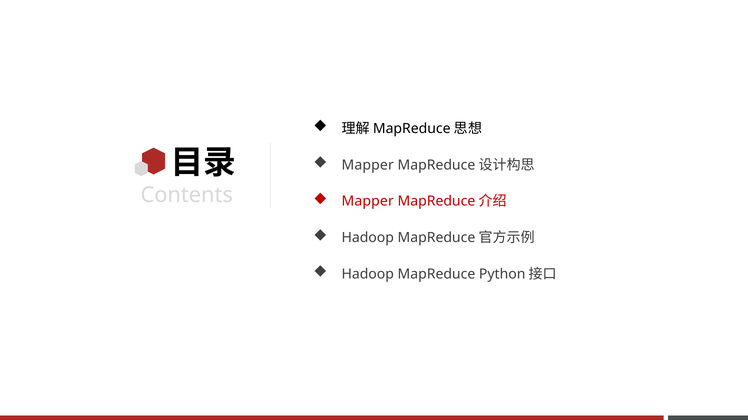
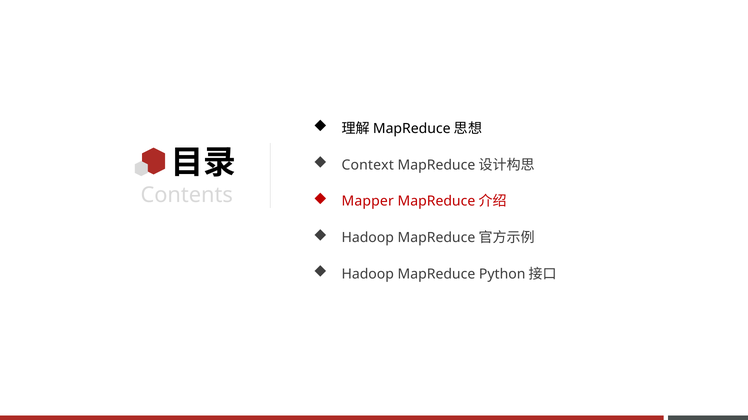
Mapper: Mapper -> Context (368, 165)
